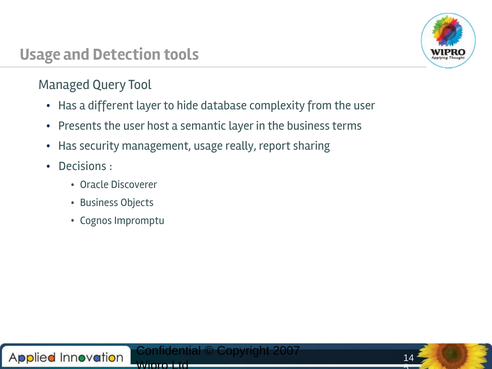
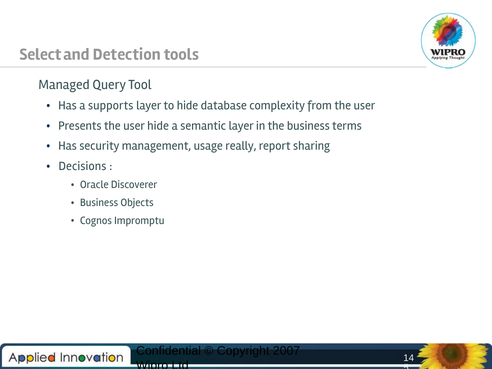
Usage: Usage -> Select (40, 54)
different: different -> supports (111, 105)
user host: host -> hide (158, 126)
